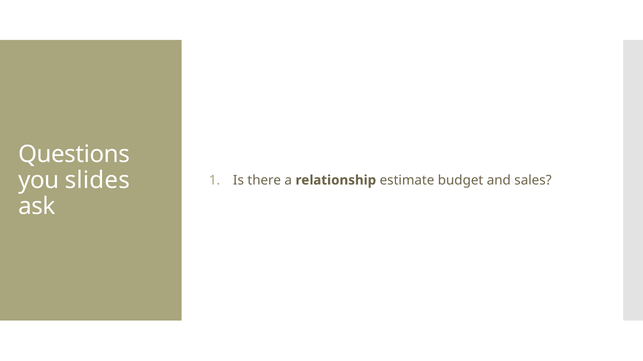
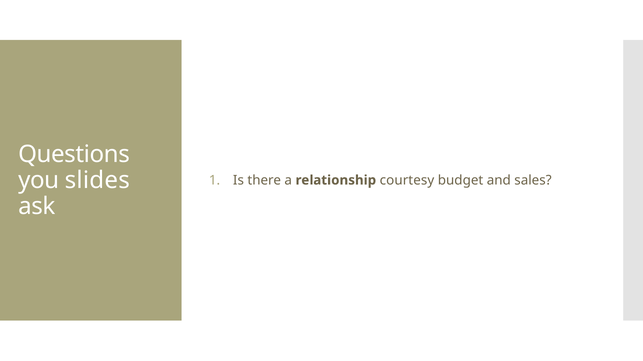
estimate: estimate -> courtesy (407, 181)
